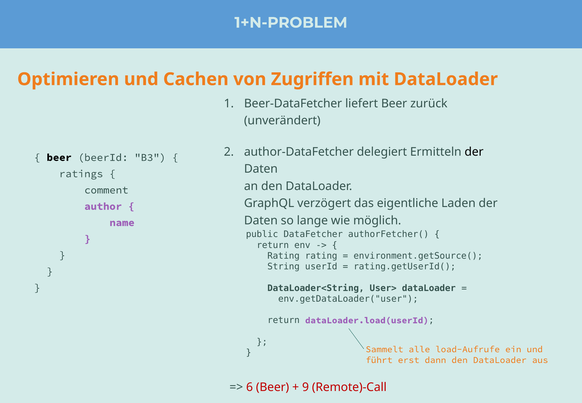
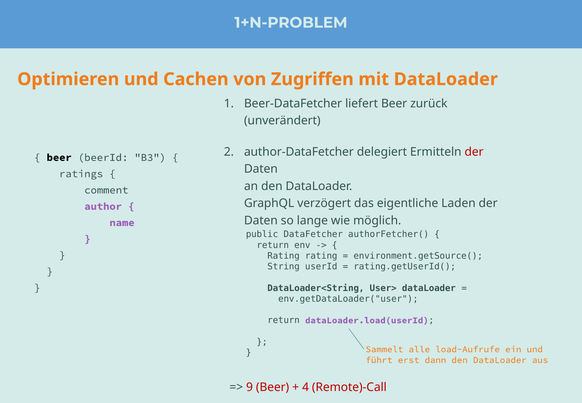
der colour: black -> red (474, 152)
6: 6 -> 9 (250, 387)
9: 9 -> 4 (306, 387)
